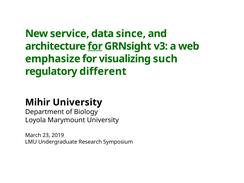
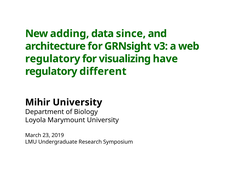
service: service -> adding (70, 34)
for underline: present -> none (95, 46)
emphasize: emphasize -> regulatory (53, 59)
such: such -> have (165, 59)
